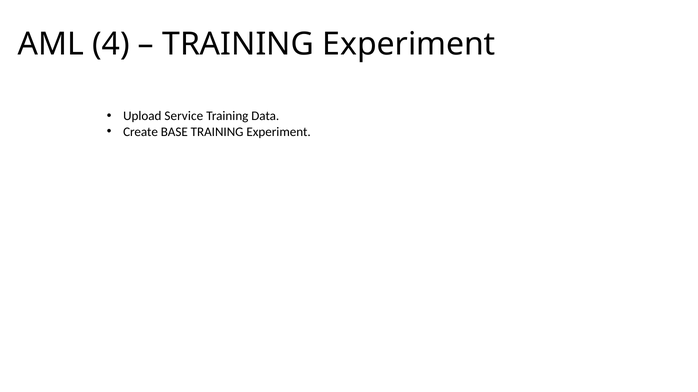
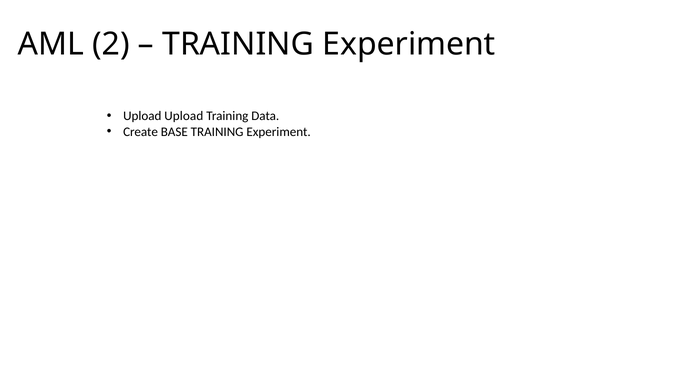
4: 4 -> 2 (111, 44)
Upload Service: Service -> Upload (184, 116)
